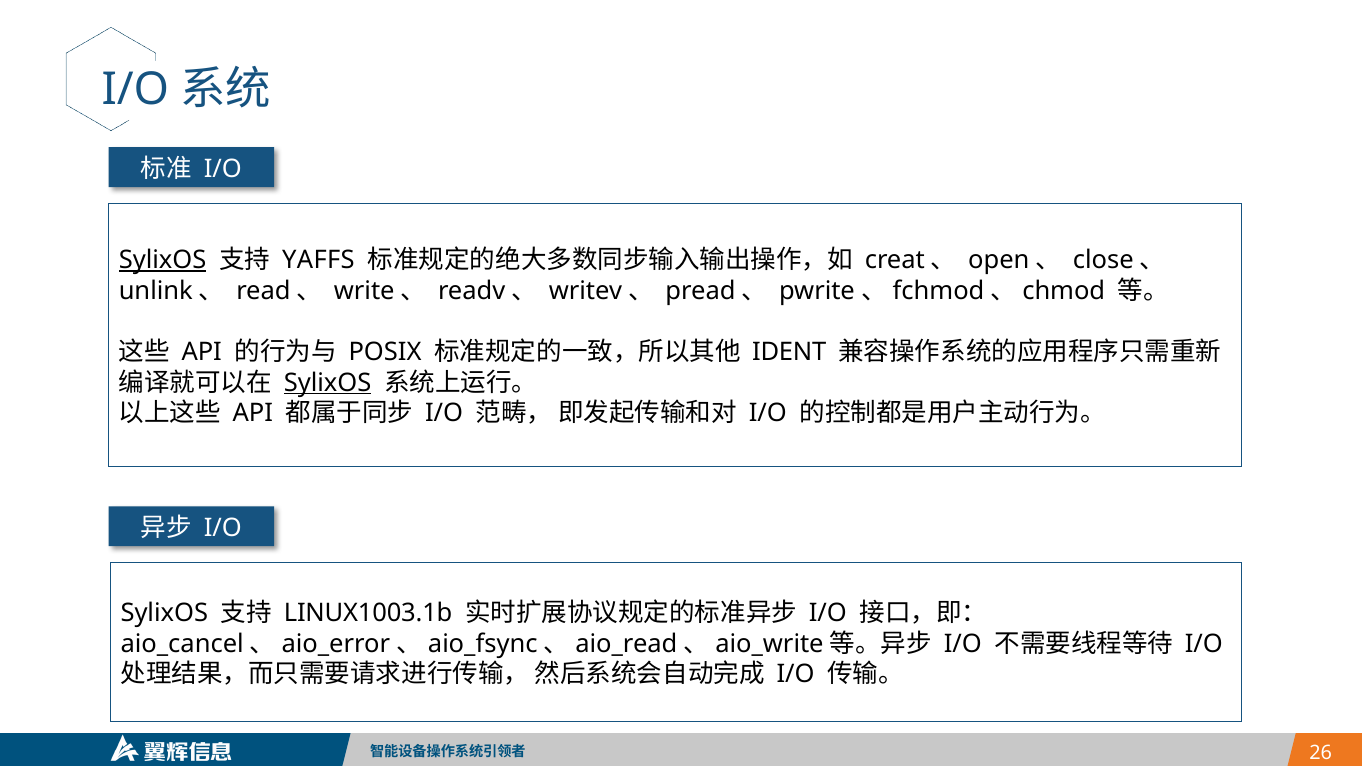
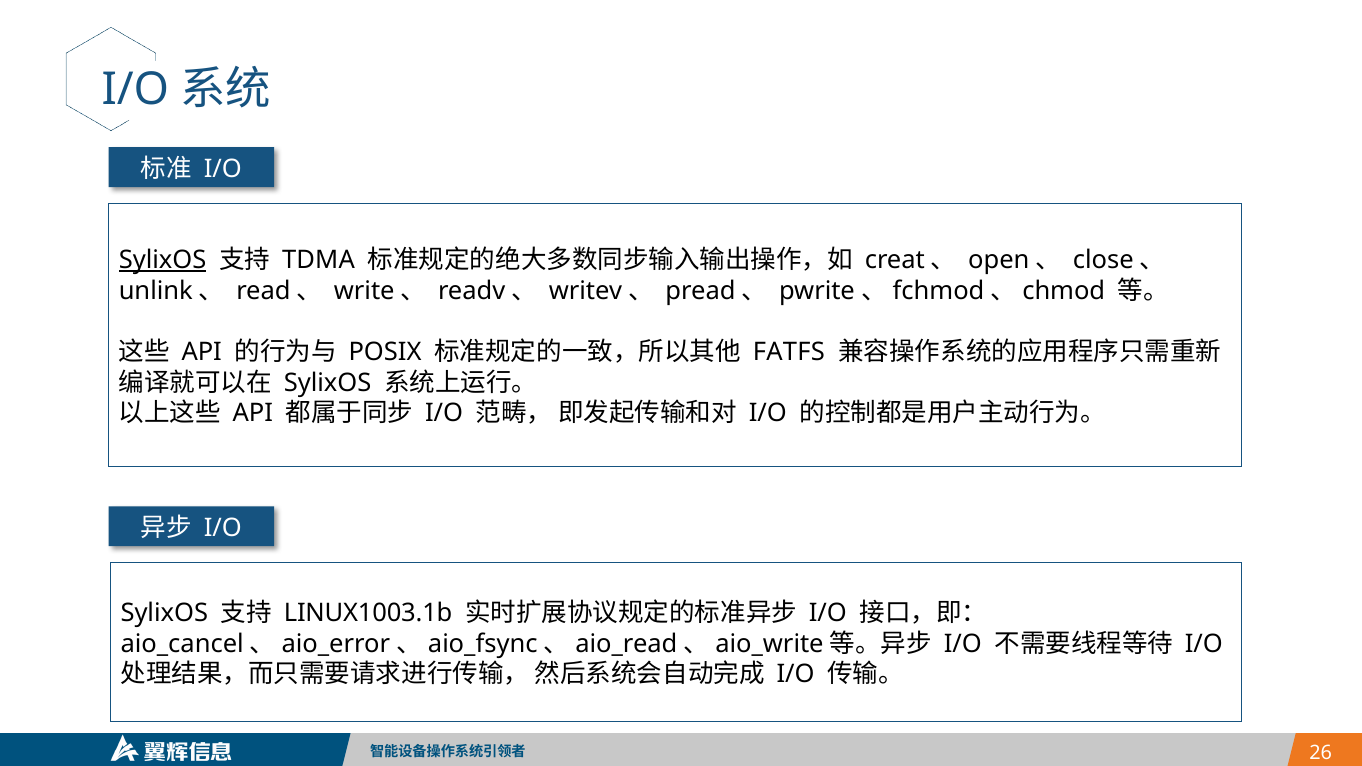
YAFFS: YAFFS -> TDMA (318, 260)
IDENT: IDENT -> FATFS (789, 352)
SylixOS underline: present -> none (328, 383)
